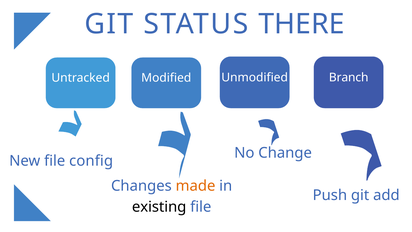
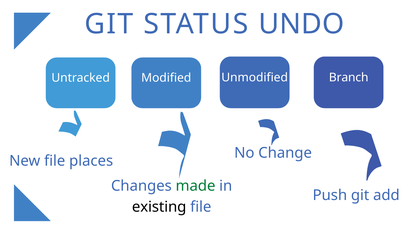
THERE: THERE -> UNDO (301, 24)
config: config -> places (91, 161)
made colour: orange -> green (196, 186)
